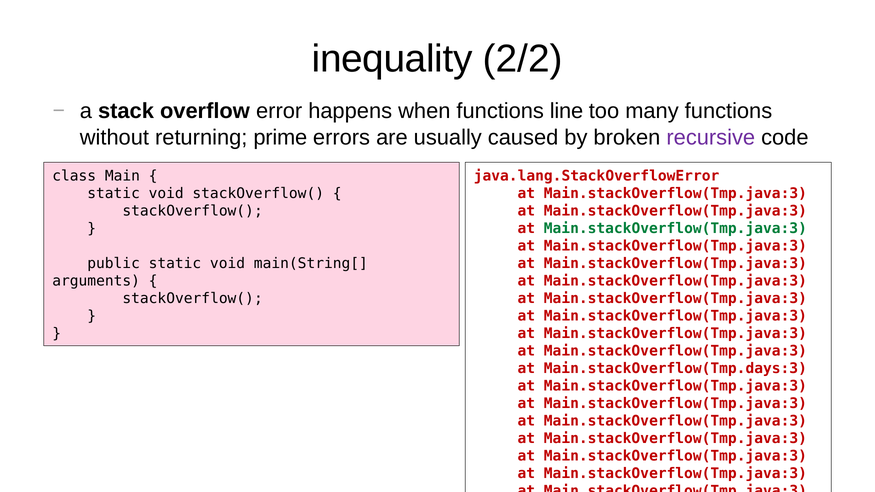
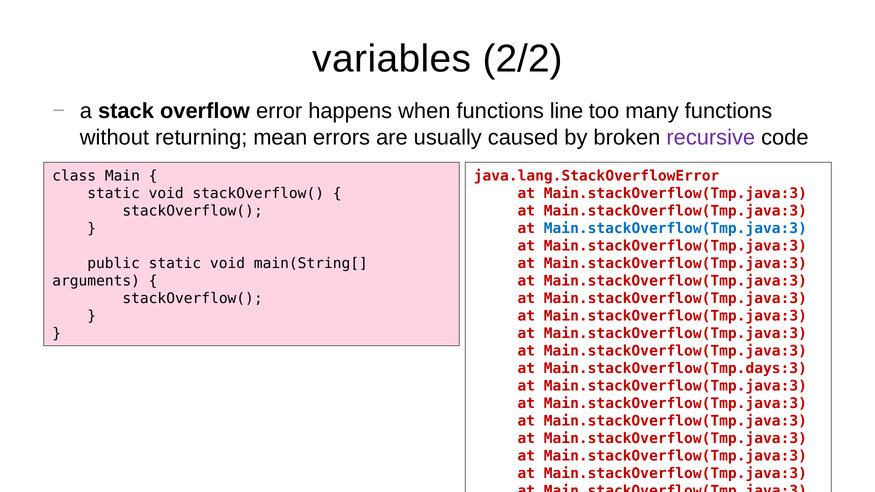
inequality: inequality -> variables (392, 59)
prime: prime -> mean (280, 137)
Main.stackOverflow(Tmp.java:3 colour: green -> blue (675, 229)
